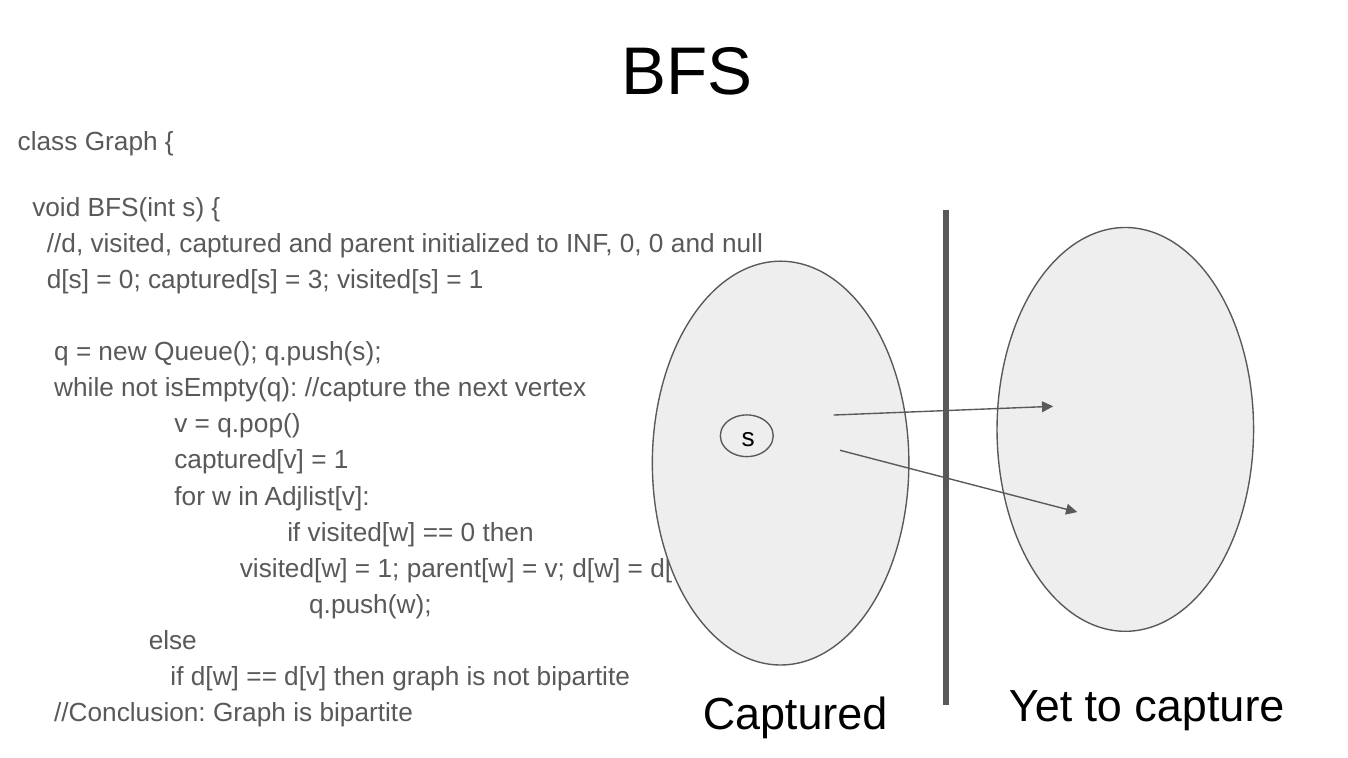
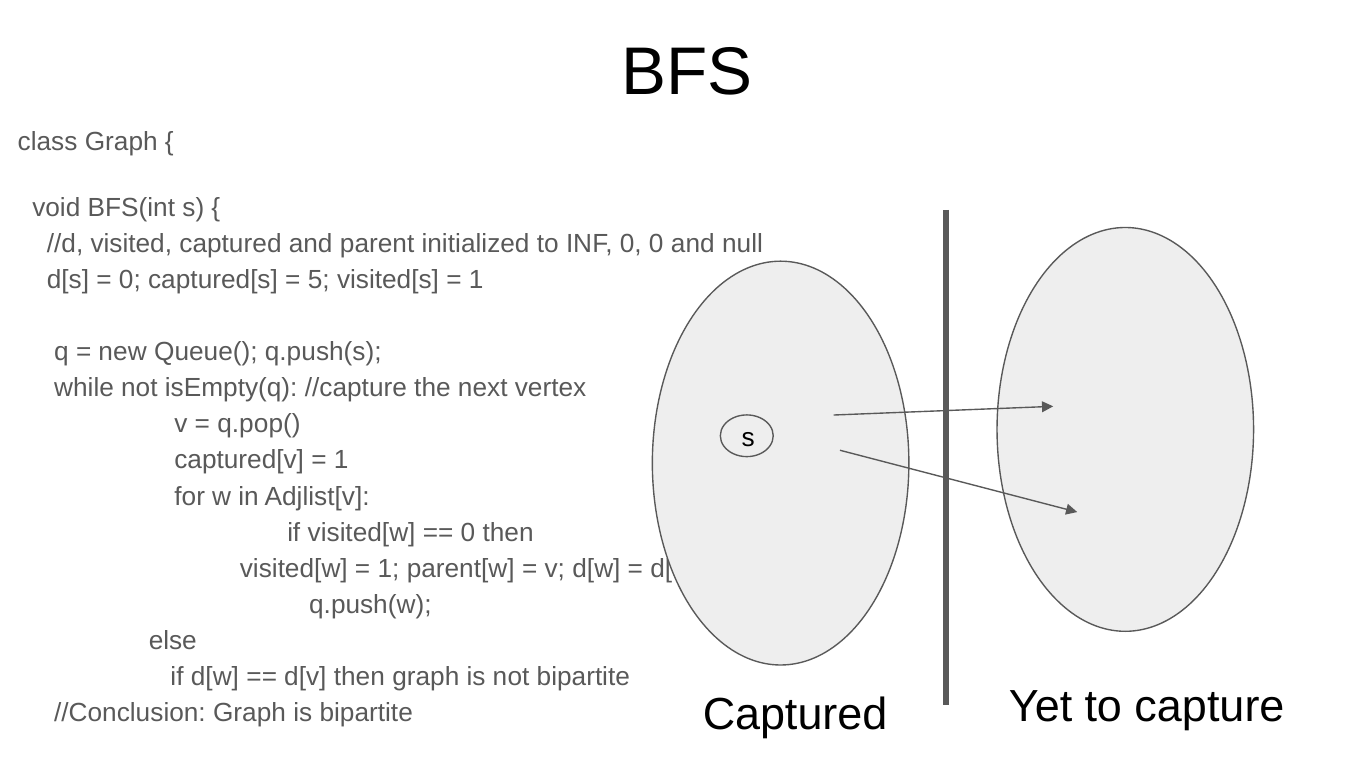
3: 3 -> 5 (319, 280)
